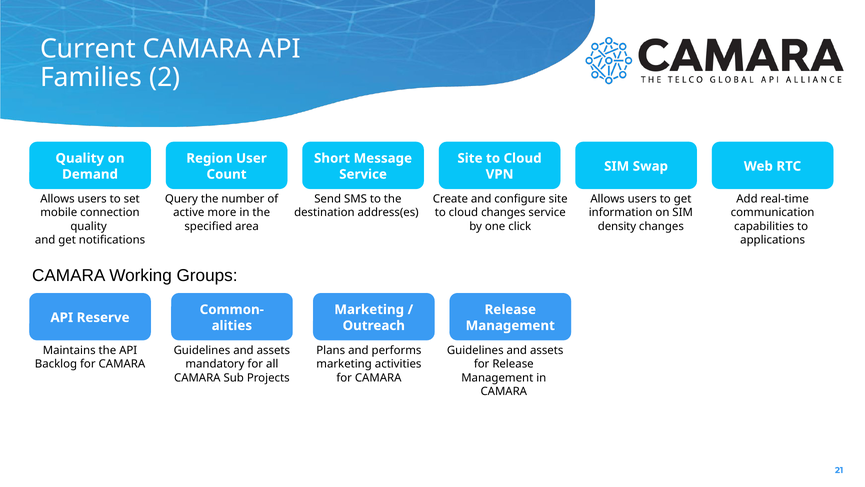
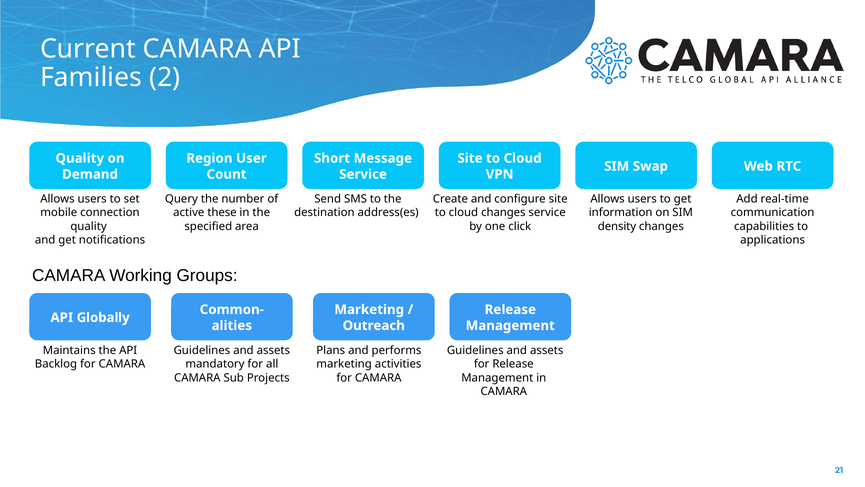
more: more -> these (222, 213)
Reserve: Reserve -> Globally (103, 318)
